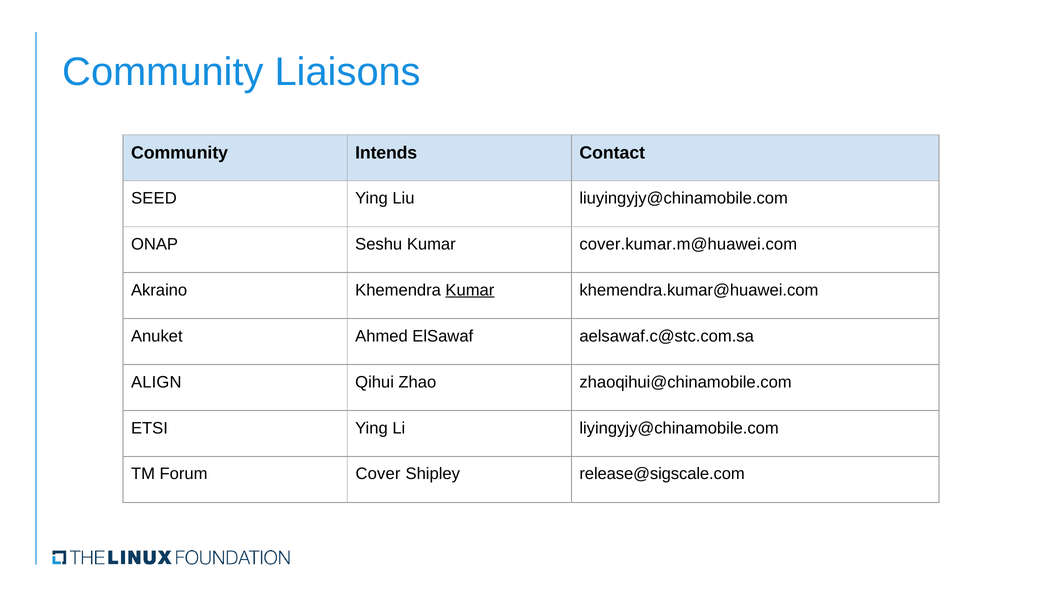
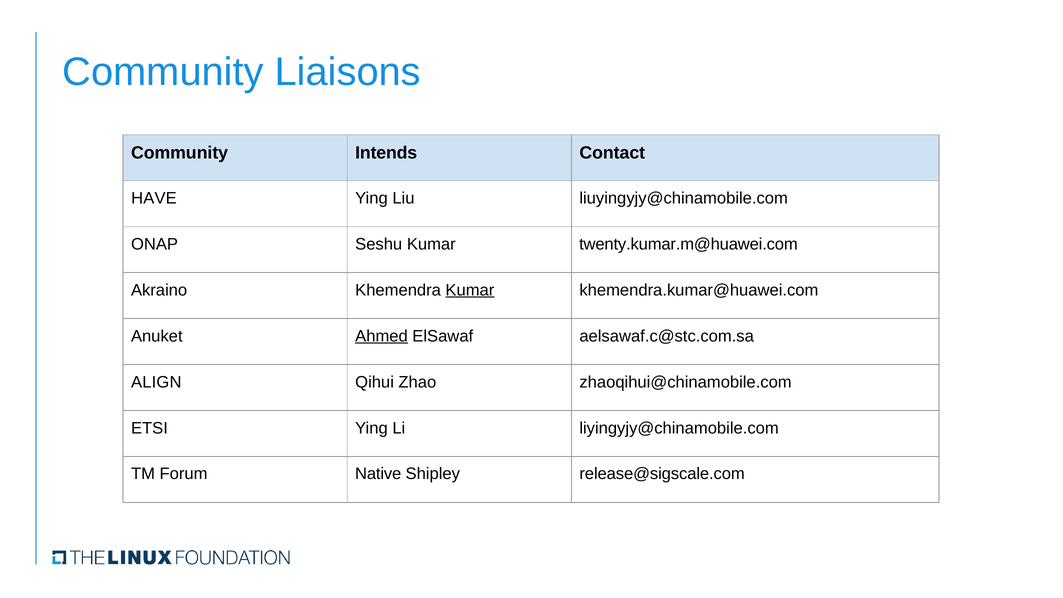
SEED: SEED -> HAVE (154, 198)
cover.kumar.m@huawei.com: cover.kumar.m@huawei.com -> twenty.kumar.m@huawei.com (688, 244)
Ahmed underline: none -> present (382, 336)
Cover: Cover -> Native (378, 474)
